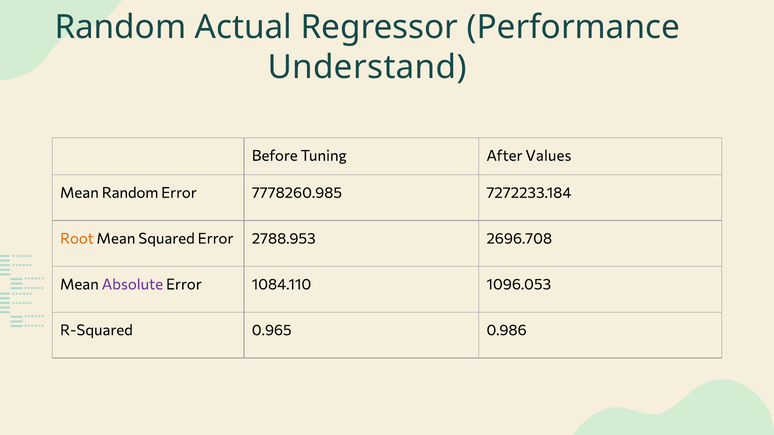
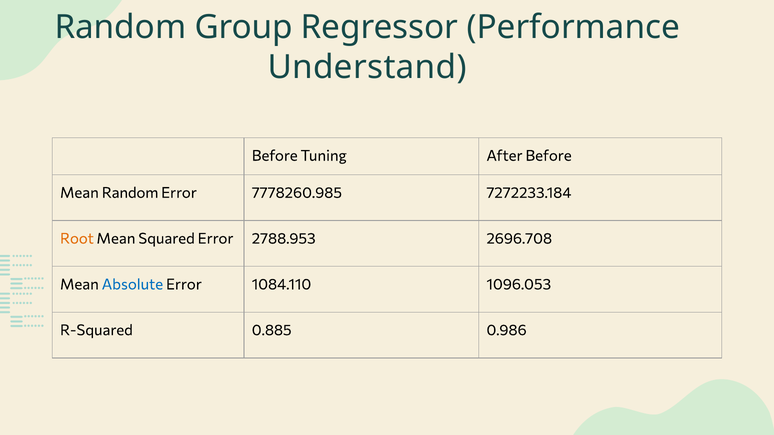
Actual: Actual -> Group (244, 27)
After Values: Values -> Before (549, 156)
Absolute colour: purple -> blue (132, 285)
0.965: 0.965 -> 0.885 (272, 331)
